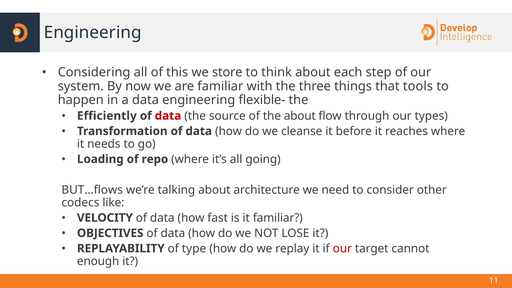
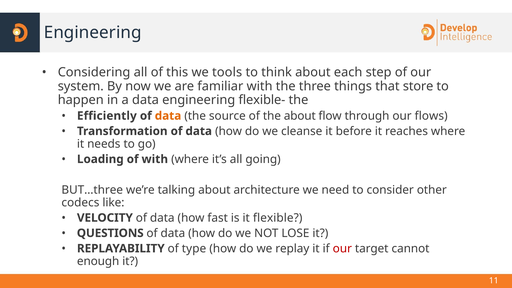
store: store -> tools (227, 72)
tools: tools -> store (418, 86)
data colour: red -> orange (168, 116)
types: types -> flows (431, 116)
of repo: repo -> with (155, 159)
BUT…flows: BUT…flows -> BUT…three (92, 190)
it familiar: familiar -> flexible (278, 218)
OBJECTIVES: OBJECTIVES -> QUESTIONS (110, 233)
